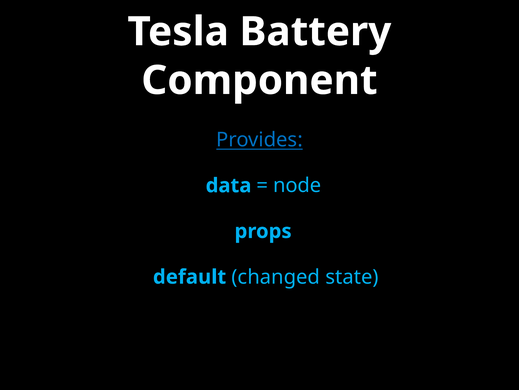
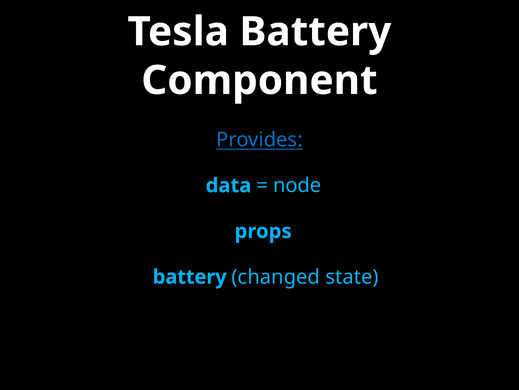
default: default -> battery (190, 276)
